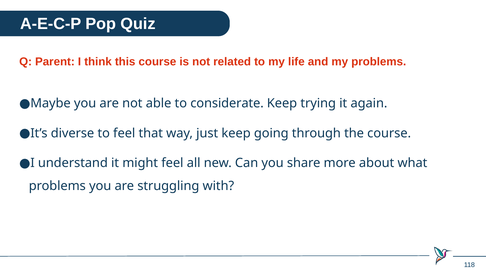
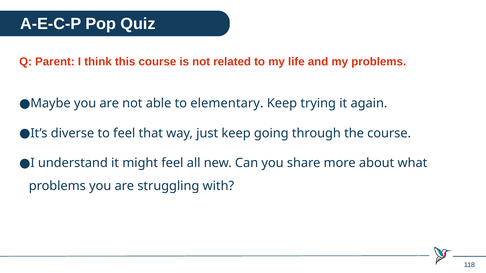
considerate: considerate -> elementary (227, 104)
